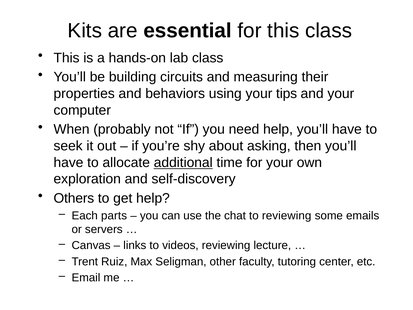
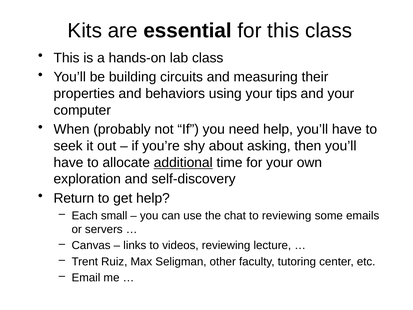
Others: Others -> Return (74, 198)
parts: parts -> small (114, 215)
